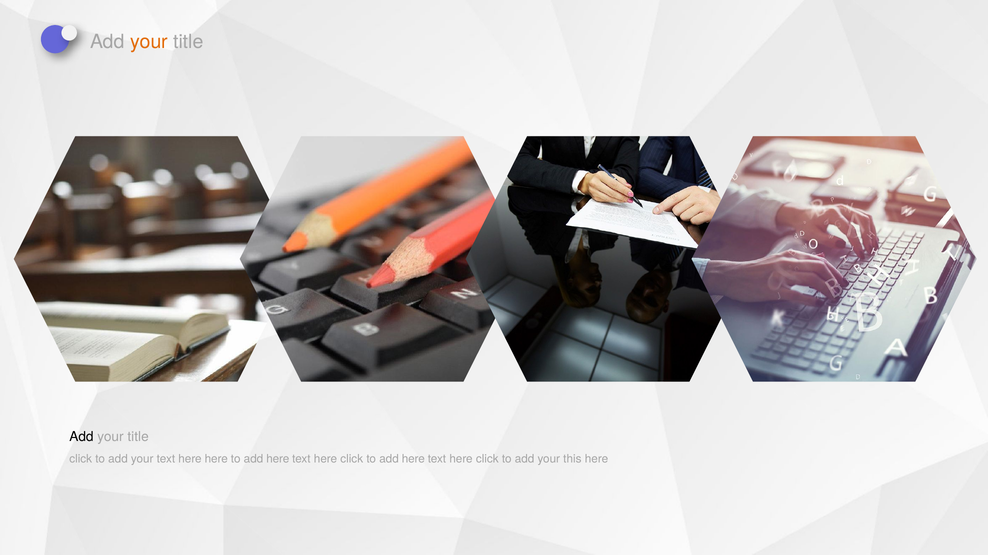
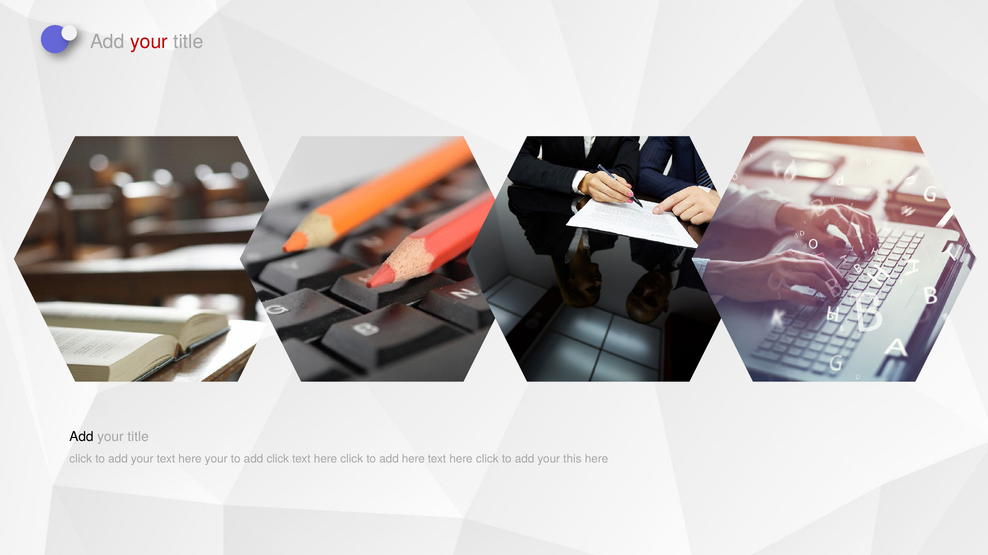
your colour: orange -> red (149, 42)
here here: here -> your (216, 459)
here: here -> click (278, 459)
